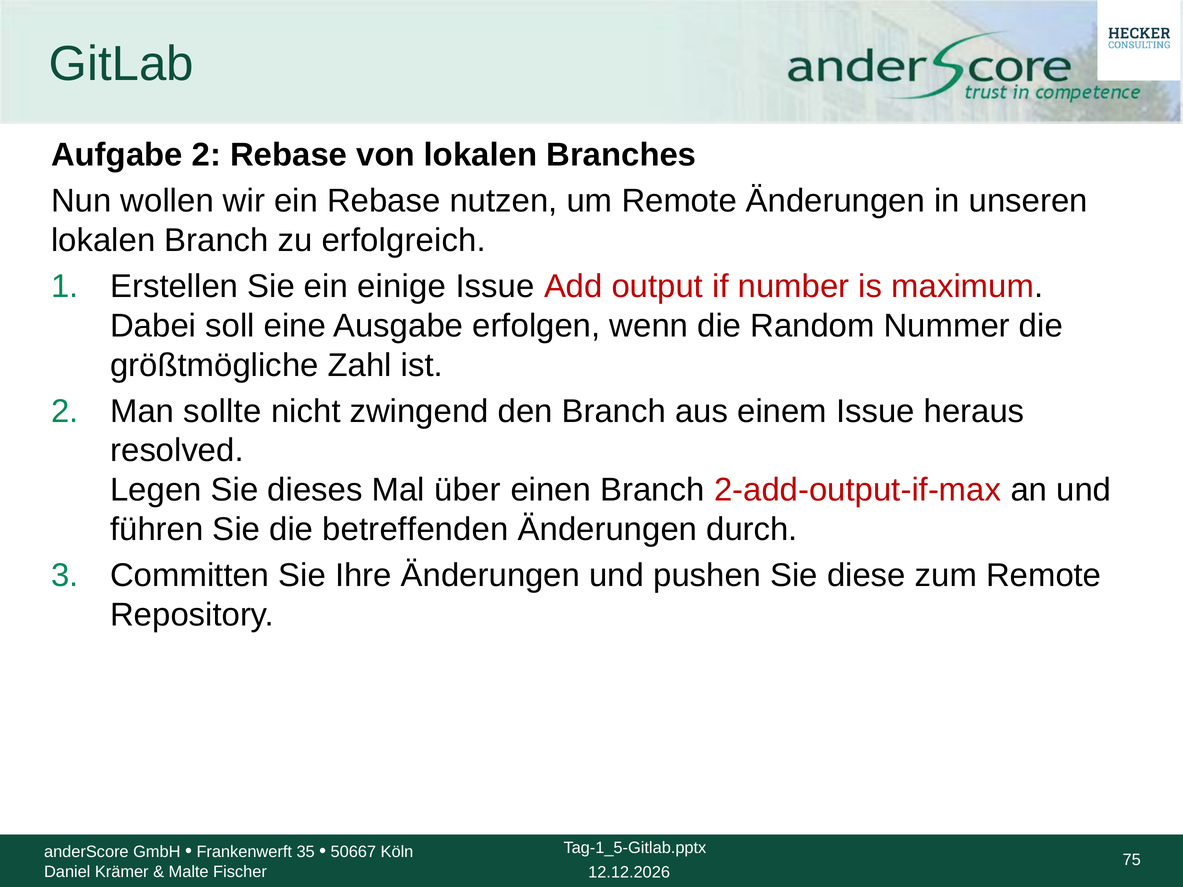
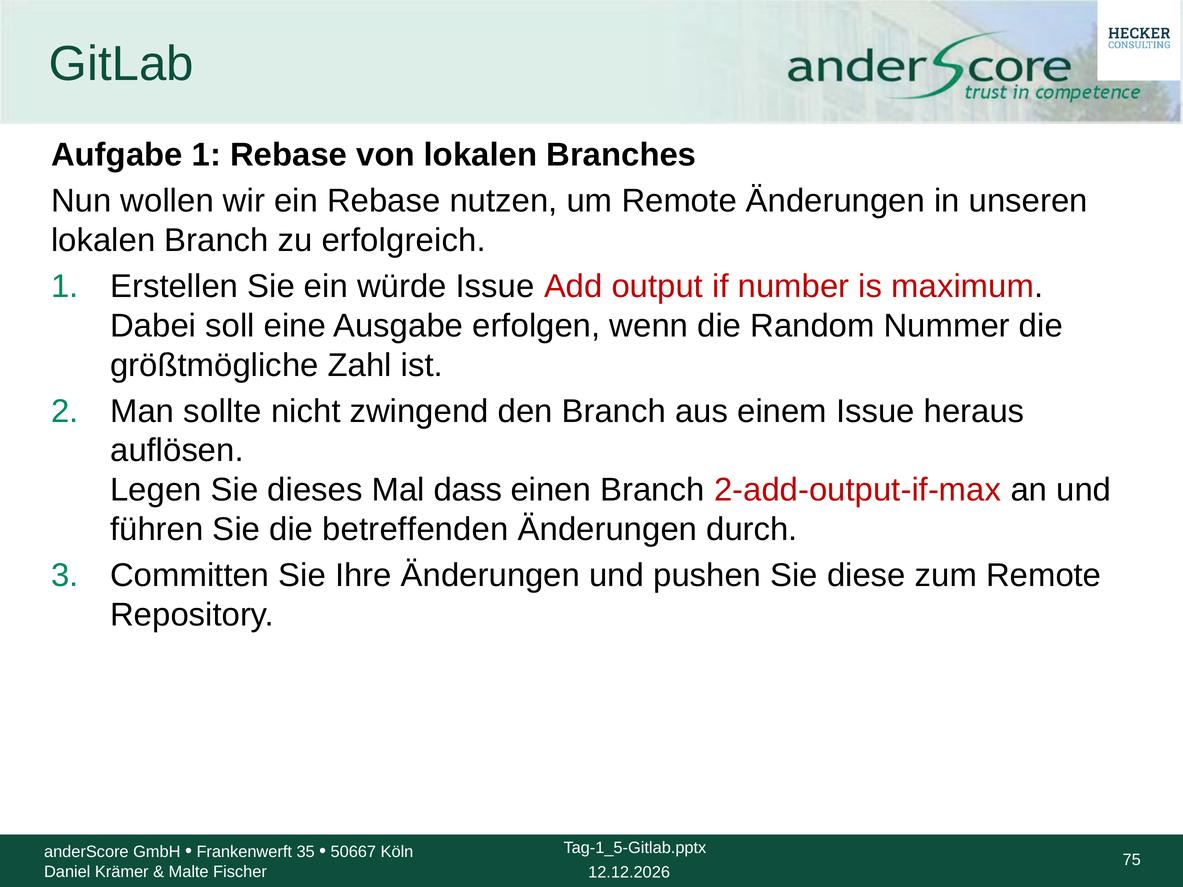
Aufgabe 2: 2 -> 1 (206, 155)
einige: einige -> würde (402, 286)
resolved: resolved -> auflösen (177, 451)
über: über -> dass (468, 490)
